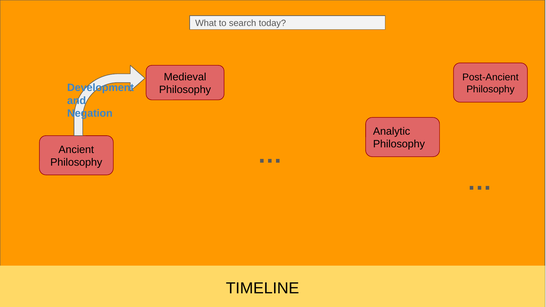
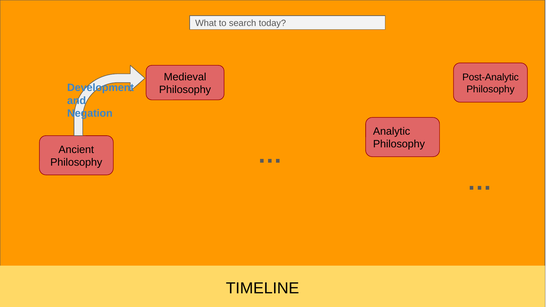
Post-Ancient: Post-Ancient -> Post-Analytic (491, 77)
